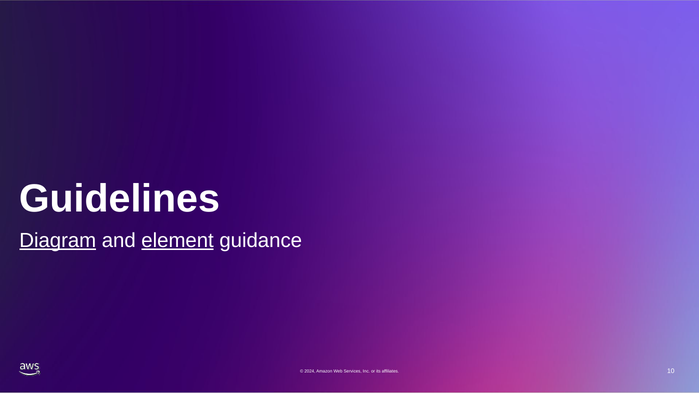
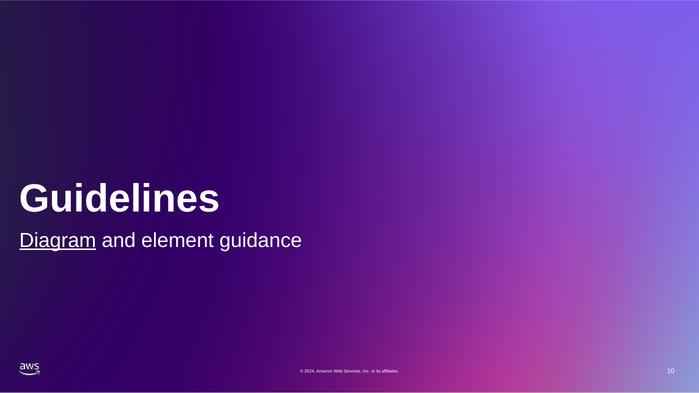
element underline: present -> none (178, 241)
